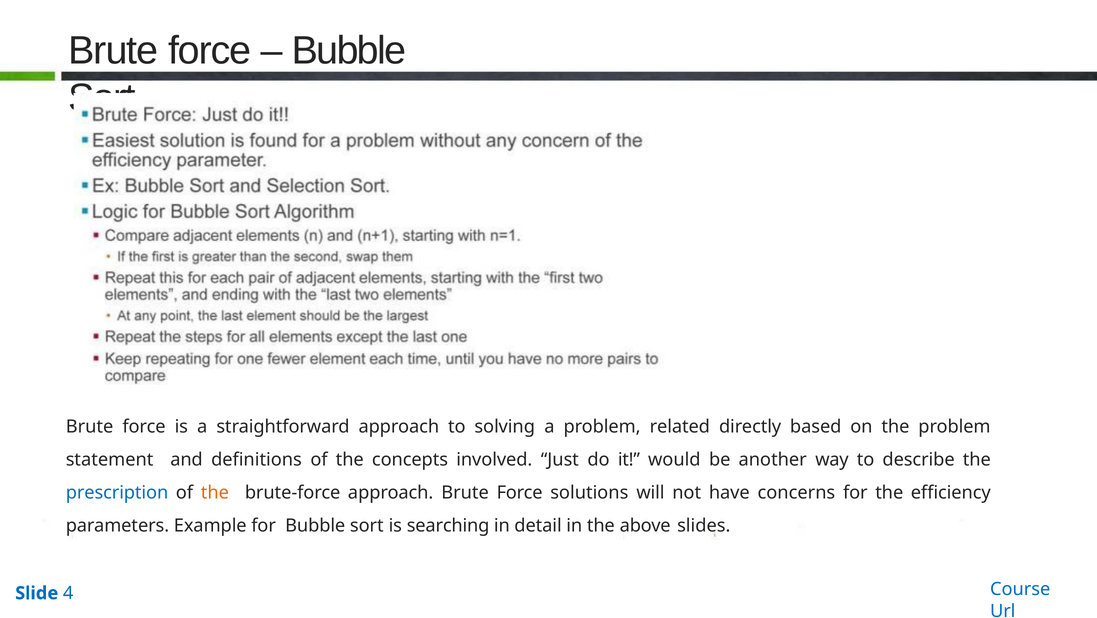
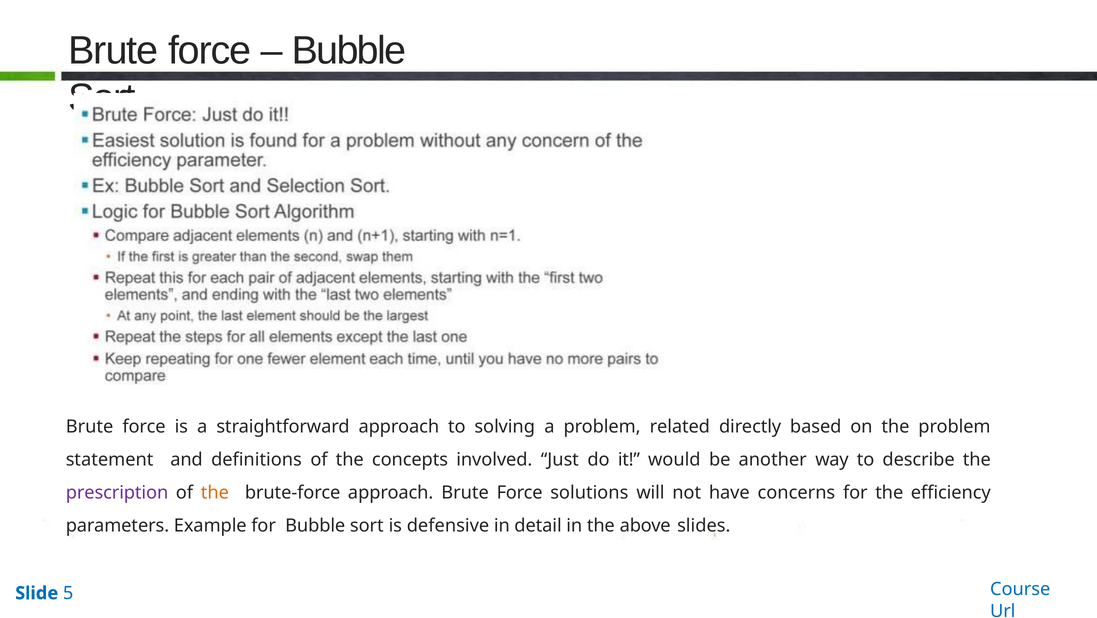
prescription colour: blue -> purple (117, 493)
searching: searching -> defensive (448, 526)
4: 4 -> 5 (68, 593)
